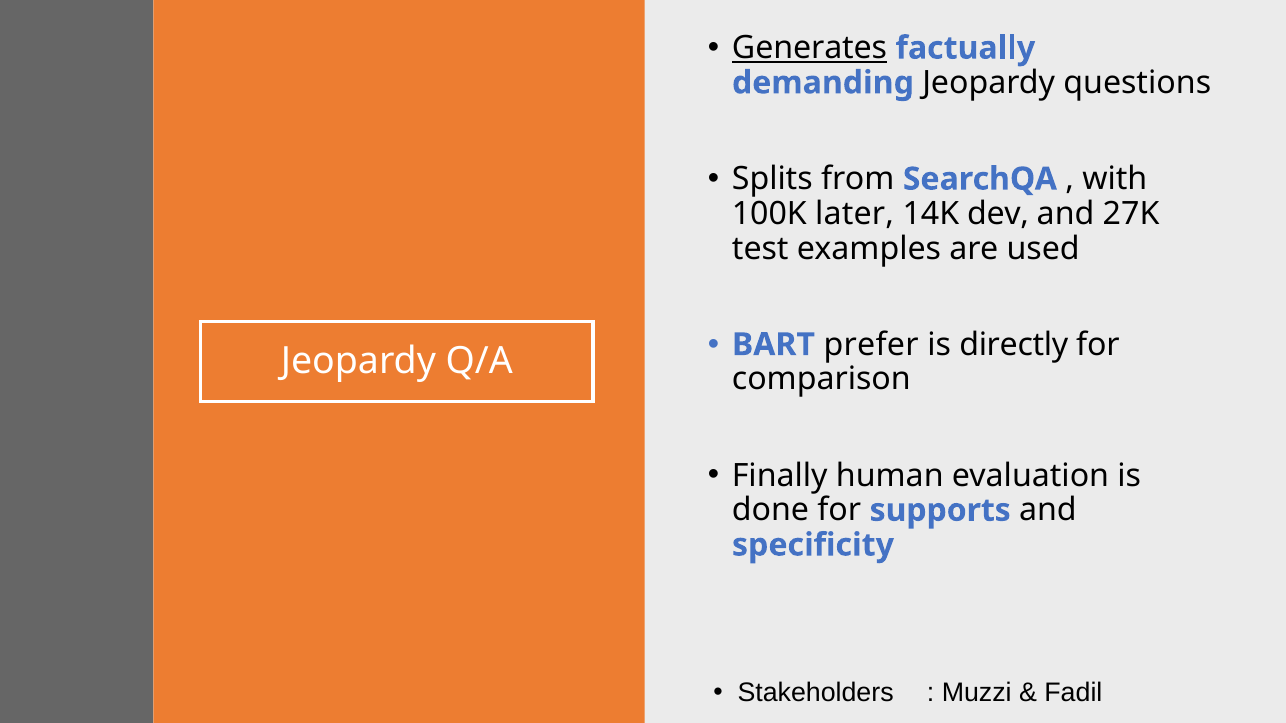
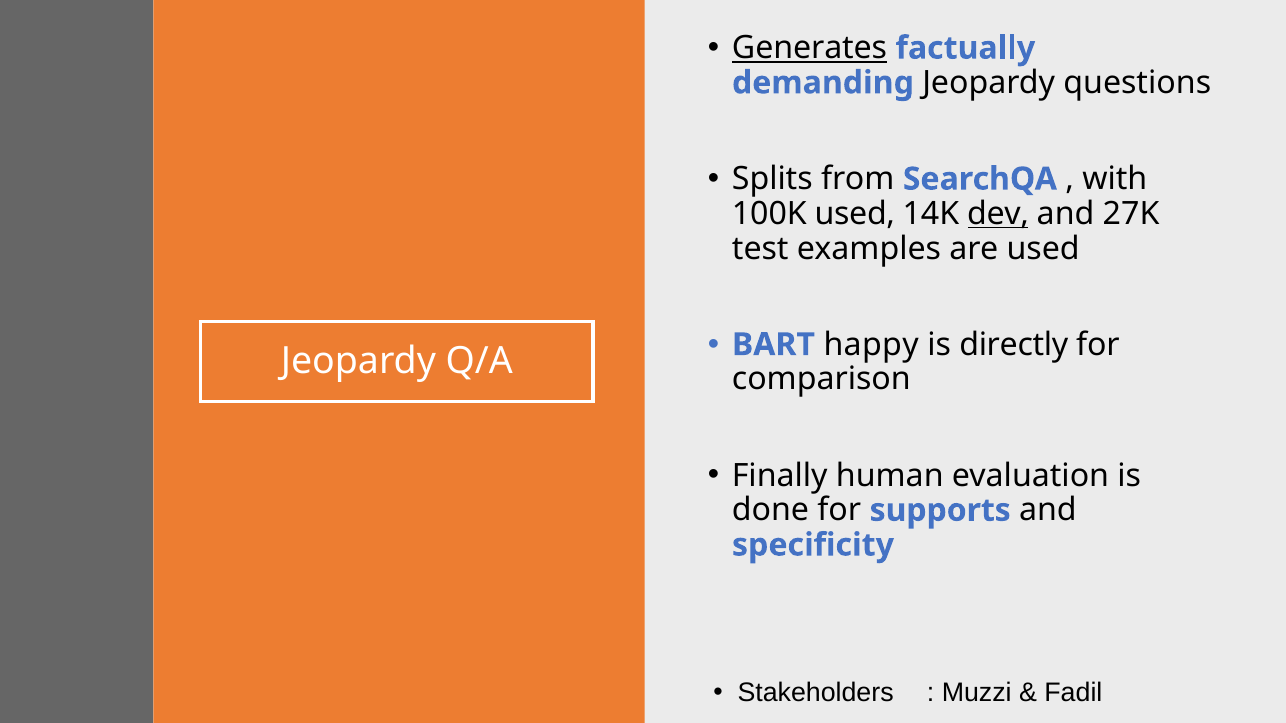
100K later: later -> used (855, 214)
dev underline: none -> present (998, 214)
prefer: prefer -> happy (871, 345)
